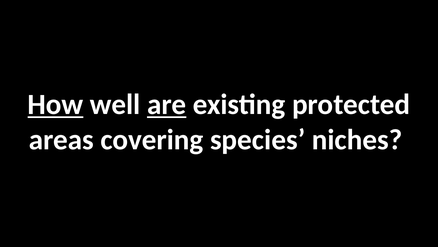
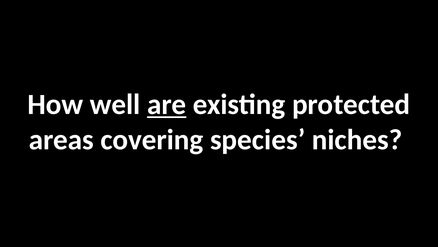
How underline: present -> none (55, 104)
